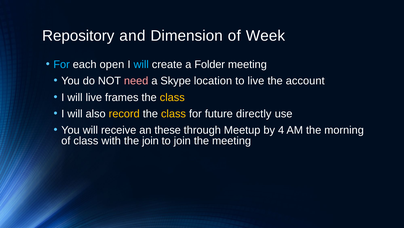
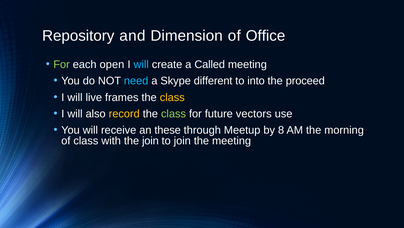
Week: Week -> Office (266, 36)
For colour: light blue -> light green (62, 64)
Folder: Folder -> Called (210, 64)
need colour: pink -> light blue (136, 81)
location: location -> different (213, 81)
to live: live -> into (256, 81)
account: account -> proceed (305, 81)
class colour: yellow -> light green (173, 114)
directly: directly -> vectors (254, 114)
4: 4 -> 8 (281, 130)
